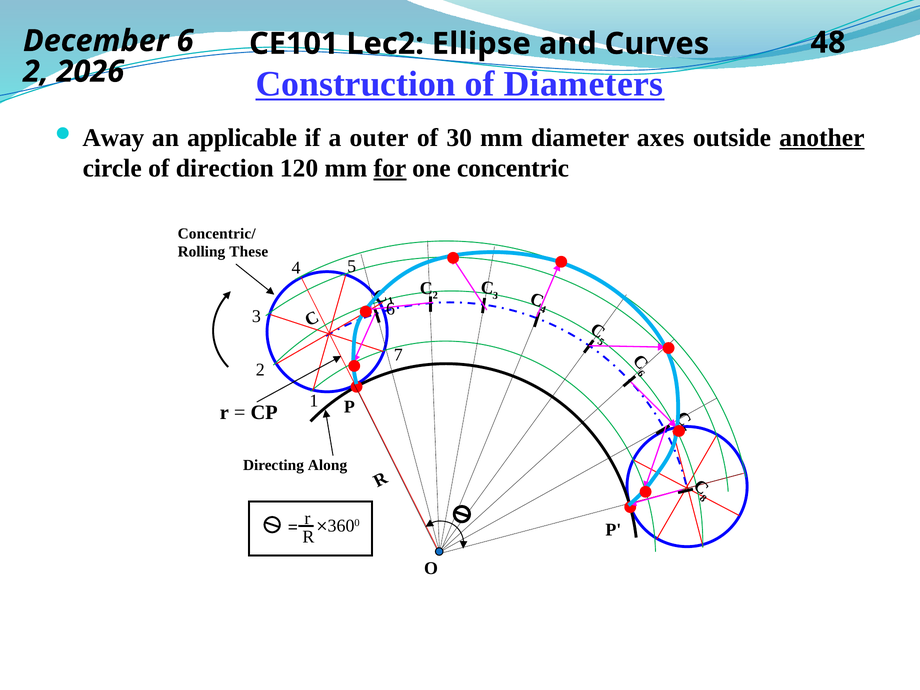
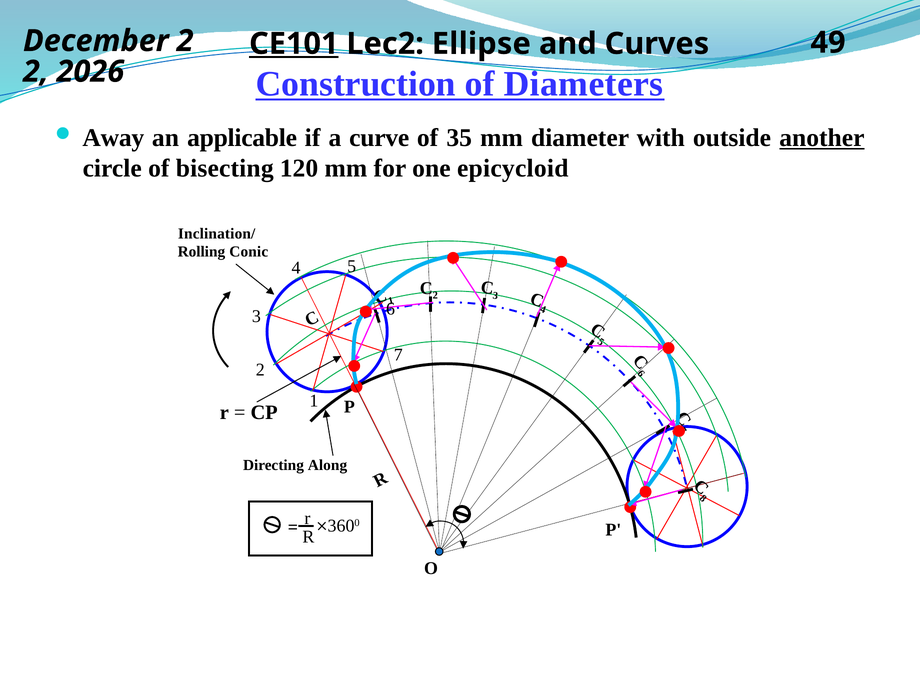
6: 6 -> 2 (185, 41)
CE101 underline: none -> present (294, 44)
48: 48 -> 49 (828, 43)
outer: outer -> curve (379, 138)
30: 30 -> 35 (459, 138)
axes: axes -> with (661, 138)
direction: direction -> bisecting (225, 168)
for underline: present -> none (390, 168)
concentric: concentric -> epicycloid (513, 168)
Concentric/: Concentric/ -> Inclination/ (217, 233)
These: These -> Conic (249, 252)
